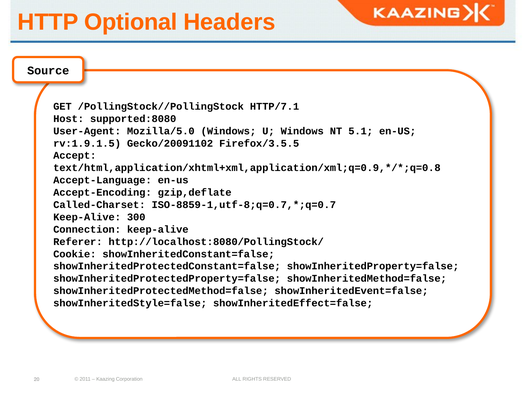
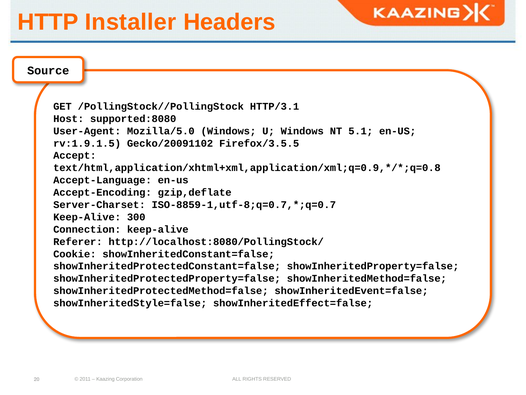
Optional: Optional -> Installer (131, 22)
HTTP/7.1: HTTP/7.1 -> HTTP/3.1 (275, 106)
Called-Charset: Called-Charset -> Server-Charset (99, 205)
